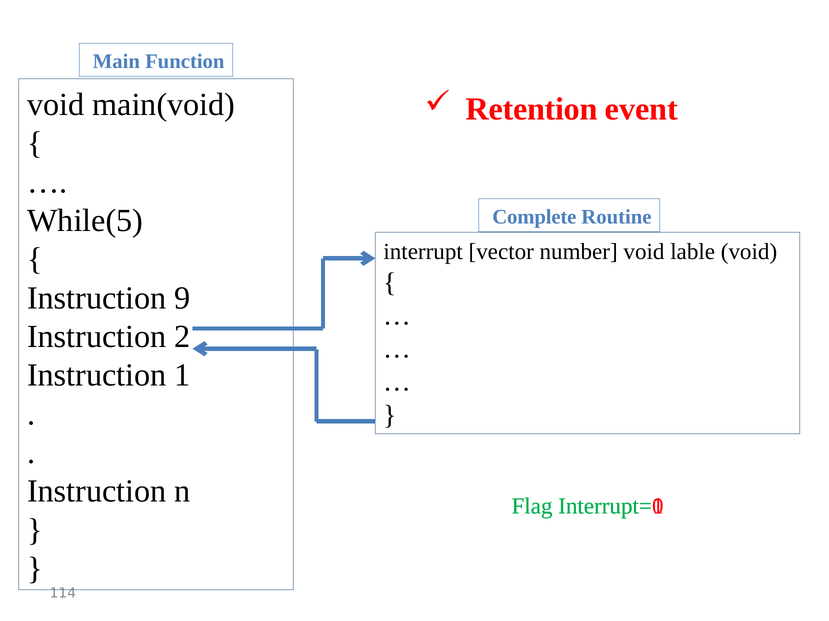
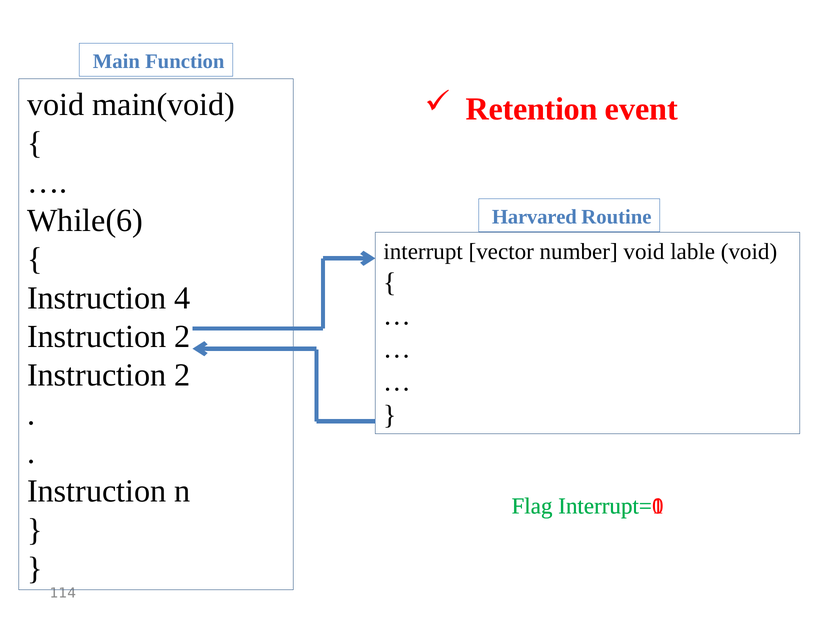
While(5: While(5 -> While(6 (85, 221)
Complete: Complete -> Harvared (534, 217)
9: 9 -> 4 (182, 298)
1: 1 -> 2 (182, 376)
